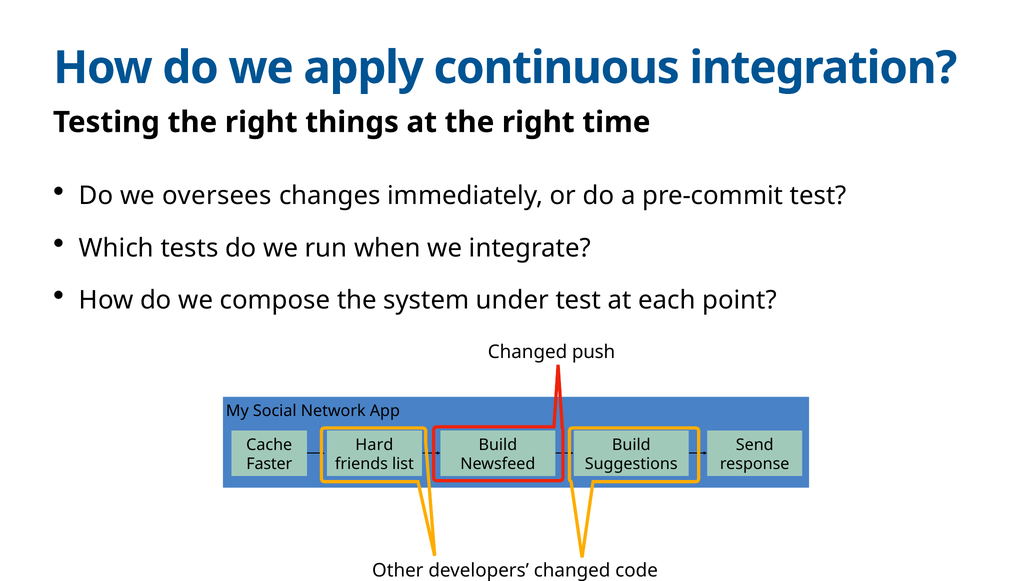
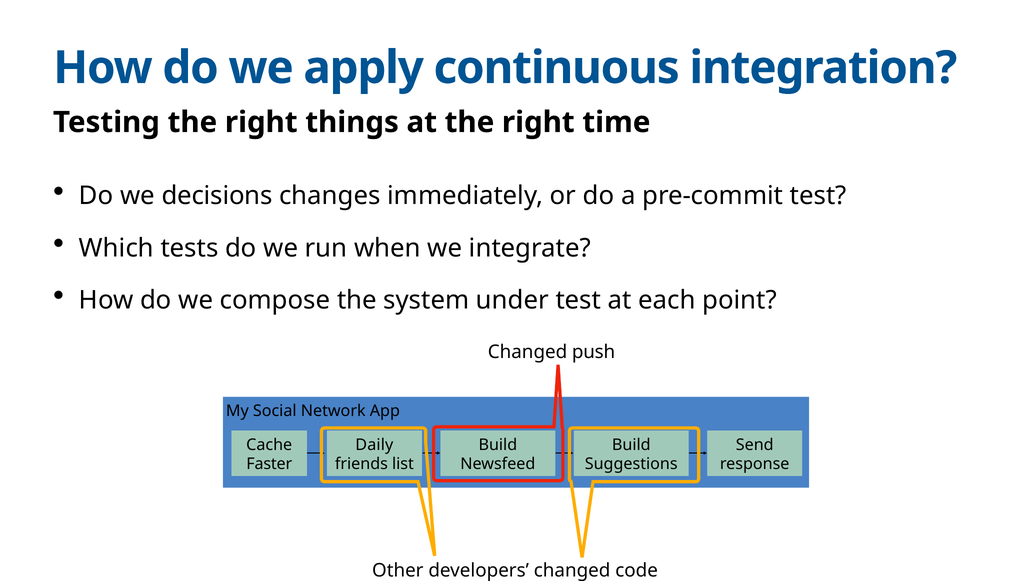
oversees: oversees -> decisions (217, 196)
Hard: Hard -> Daily (374, 444)
